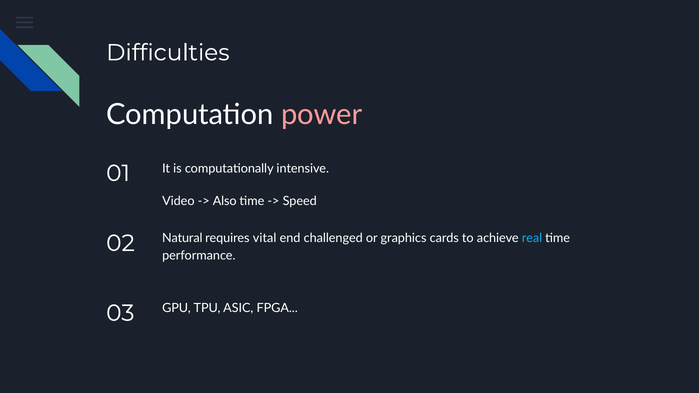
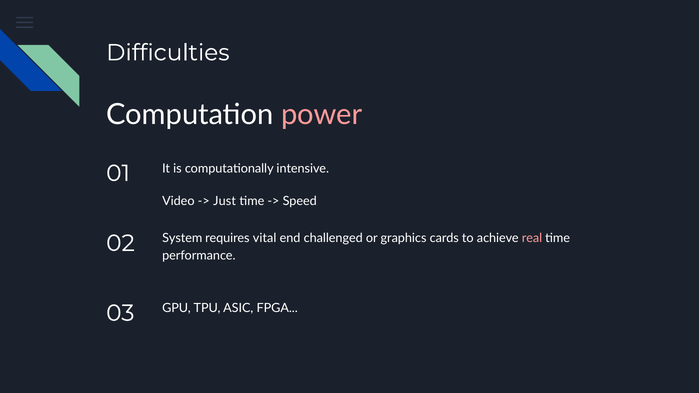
Also: Also -> Just (225, 201)
Natural: Natural -> System (182, 238)
real colour: light blue -> pink (532, 238)
